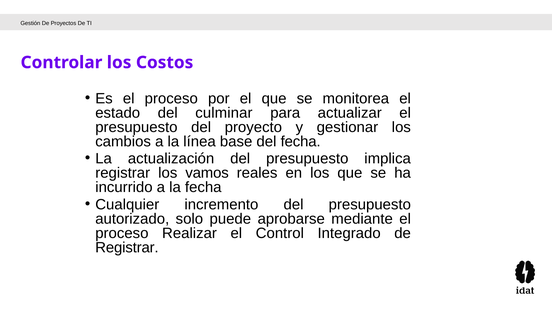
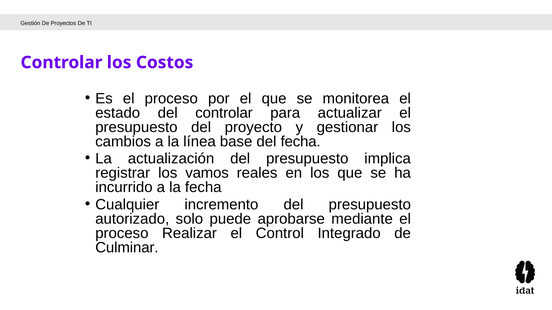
del culminar: culminar -> controlar (224, 113)
Registrar: Registrar -> Culminar (127, 248)
